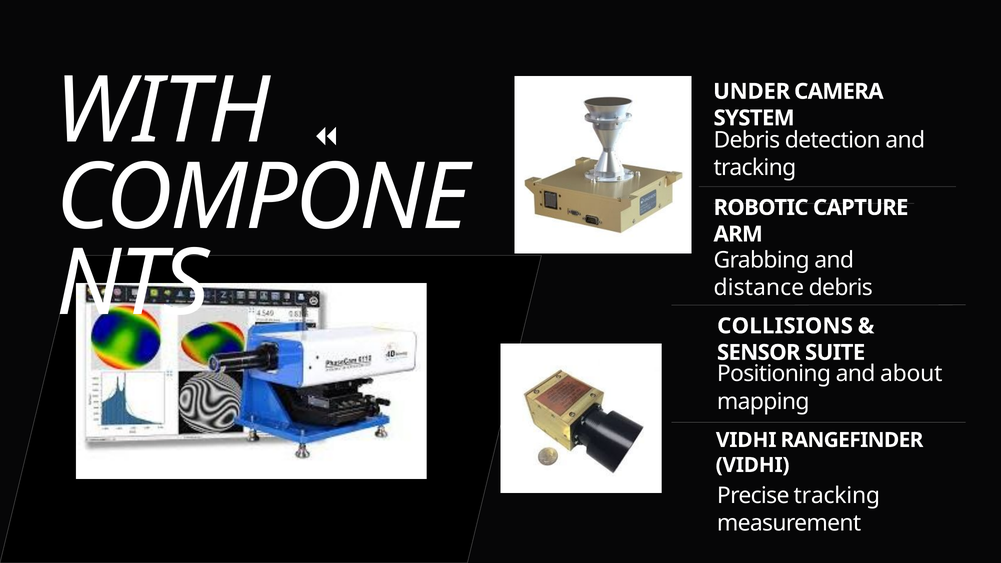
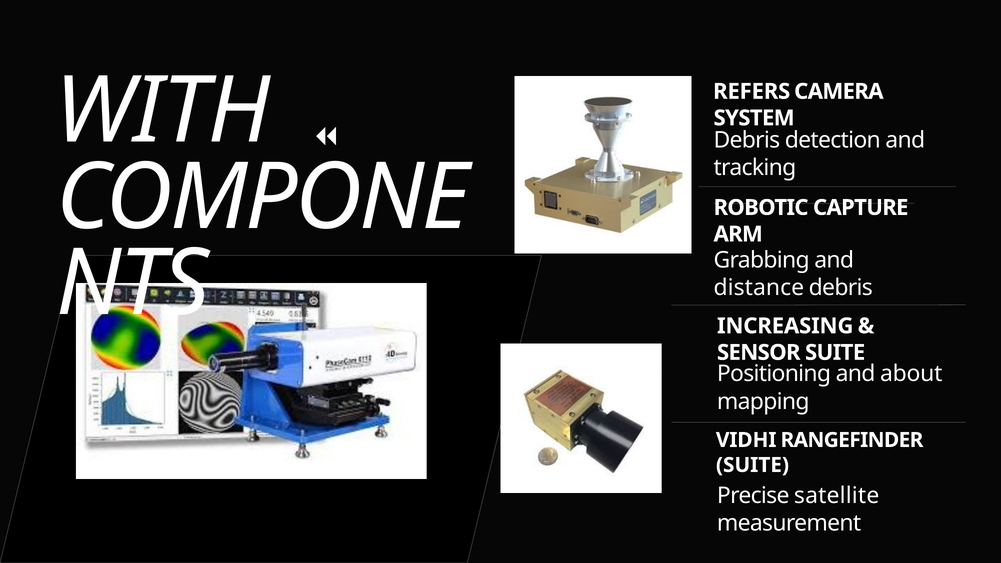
UNDER: UNDER -> REFERS (752, 91)
COLLISIONS: COLLISIONS -> INCREASING (785, 326)
VIDHI: VIDHI -> SUITE (752, 465)
Precise tracking: tracking -> satellite (837, 496)
